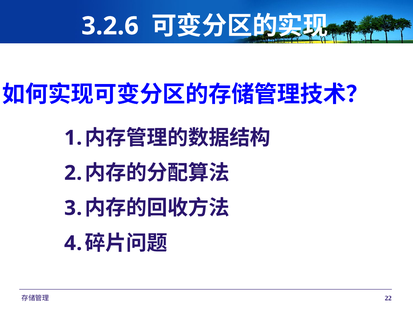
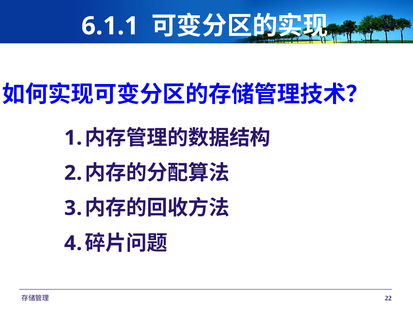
3.2.6: 3.2.6 -> 6.1.1 (110, 26)
